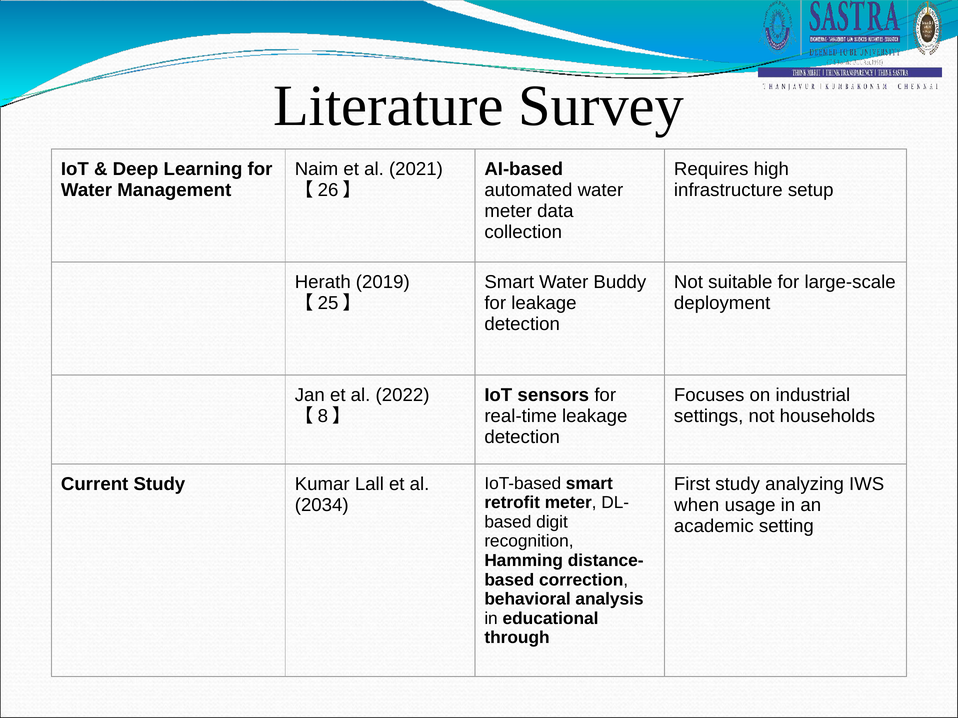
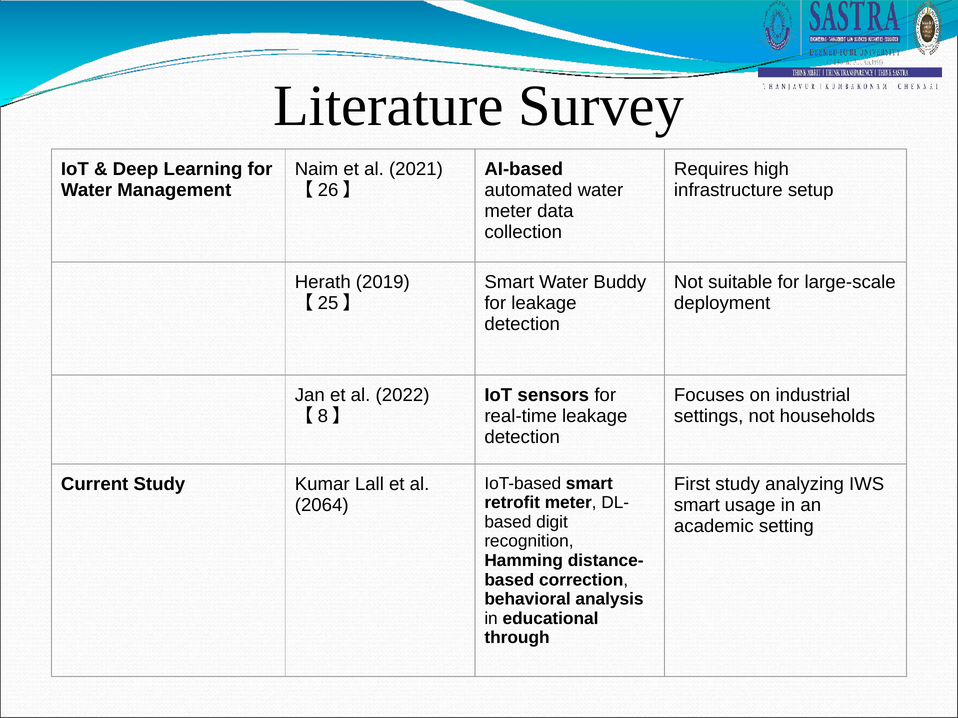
2034: 2034 -> 2064 (322, 505)
when: when -> smart (697, 505)
